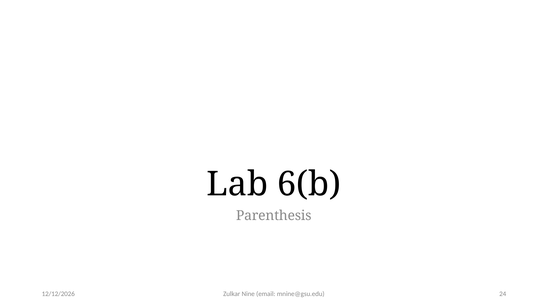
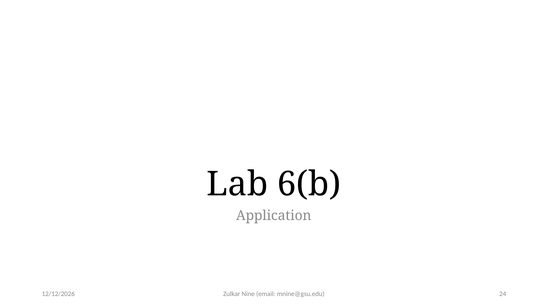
Parenthesis: Parenthesis -> Application (274, 216)
